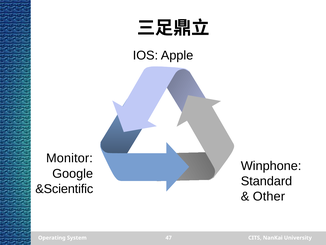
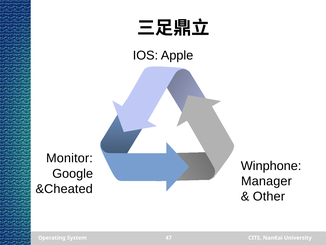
Standard: Standard -> Manager (266, 181)
&Scientific: &Scientific -> &Cheated (64, 188)
